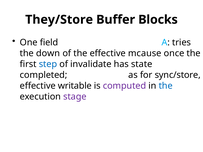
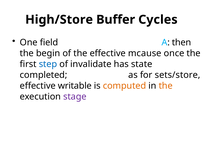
They/Store: They/Store -> High/Store (59, 20)
Blocks: Blocks -> Cycles (158, 20)
tries: tries -> then (182, 43)
down: down -> begin (48, 53)
sync/store: sync/store -> sets/store (178, 75)
computed colour: purple -> orange (124, 86)
the colour: blue -> orange (166, 86)
